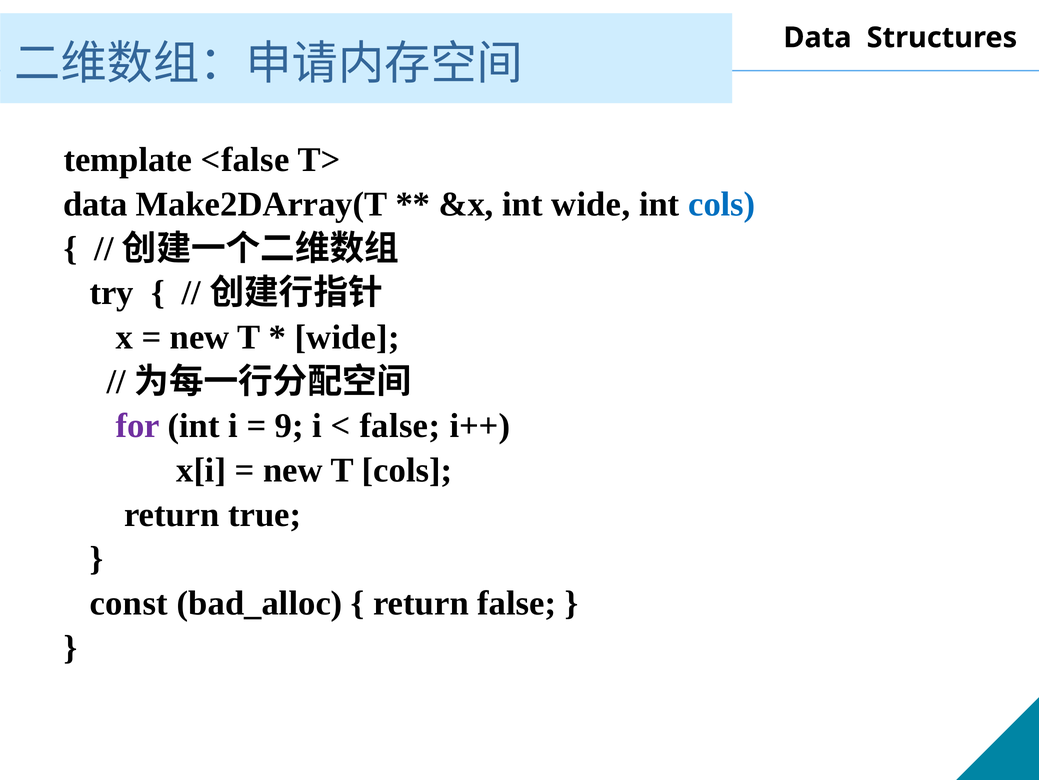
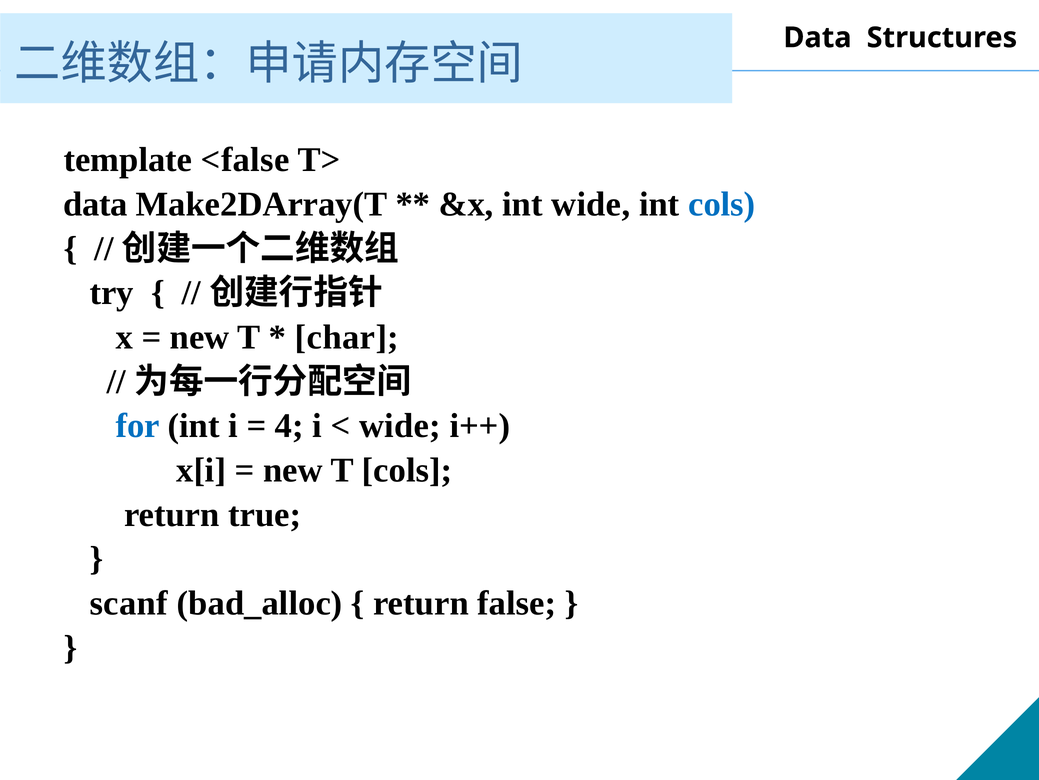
wide: wide -> char (347, 337)
for colour: purple -> blue (138, 426)
9: 9 -> 4 (289, 426)
false: false -> wide (400, 426)
const: const -> scanf (129, 603)
